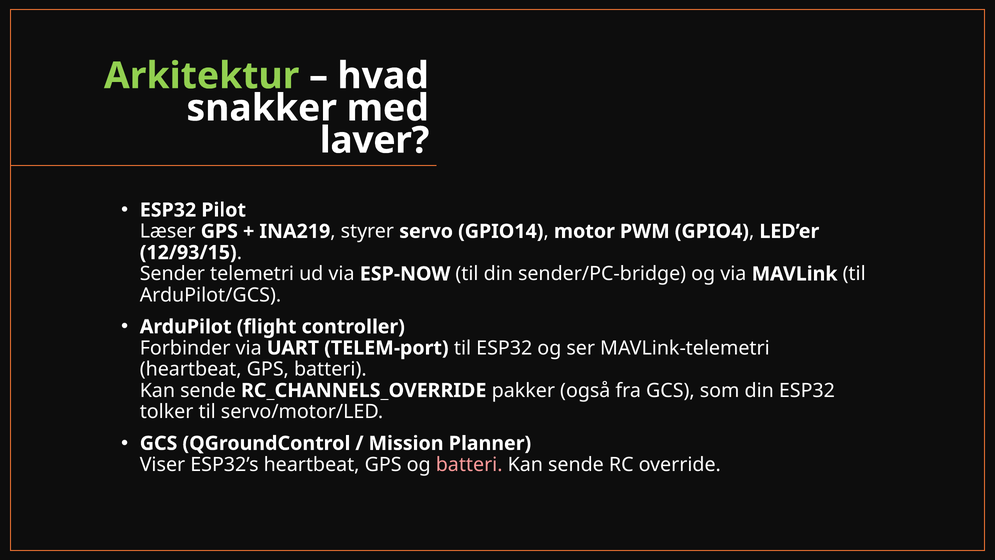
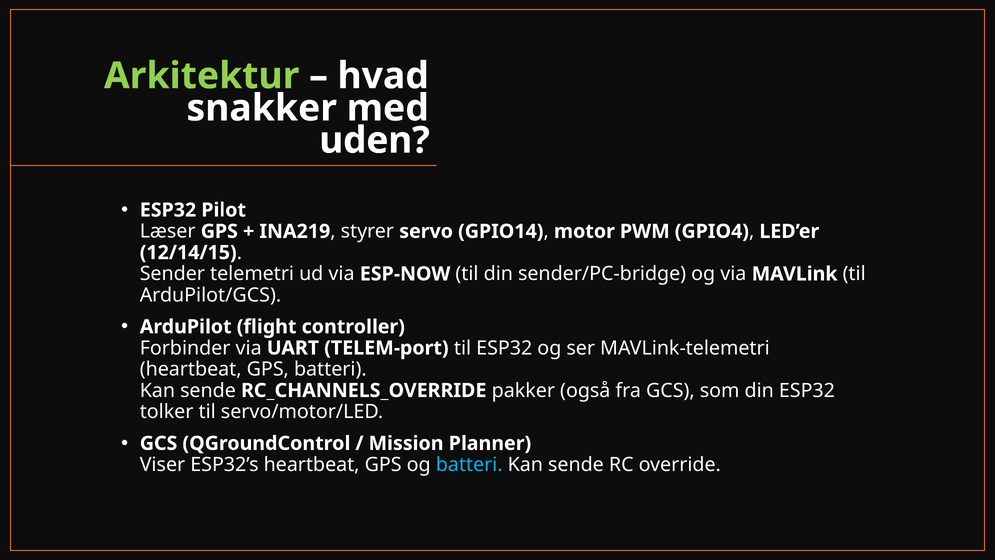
laver: laver -> uden (374, 140)
12/93/15: 12/93/15 -> 12/14/15 (188, 252)
batteri colour: pink -> light blue (469, 464)
